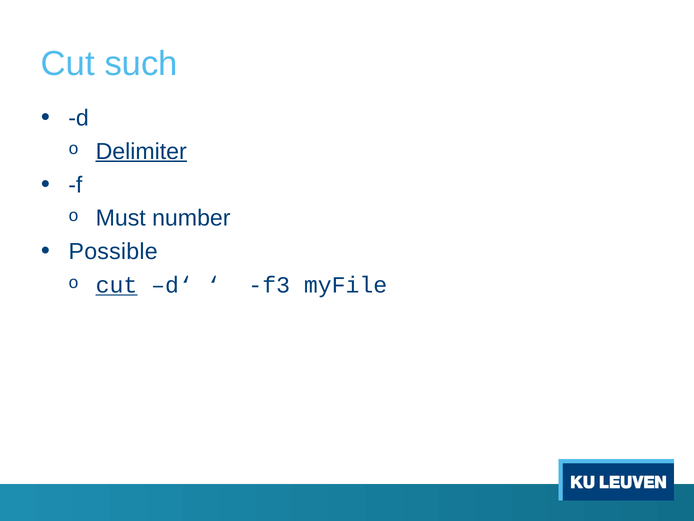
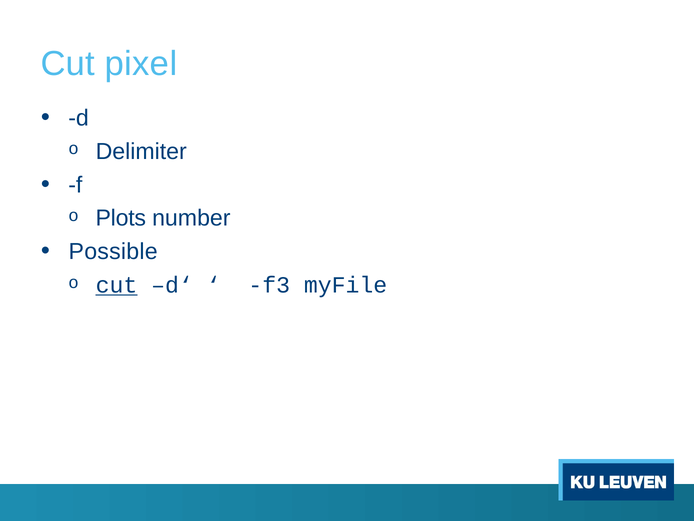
such: such -> pixel (141, 64)
Delimiter underline: present -> none (141, 151)
Must: Must -> Plots (121, 218)
